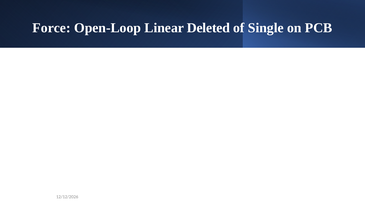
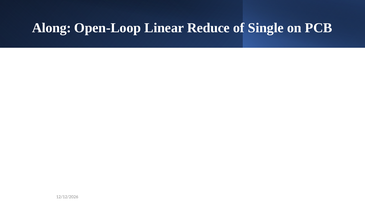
Force: Force -> Along (52, 28)
Deleted: Deleted -> Reduce (208, 28)
